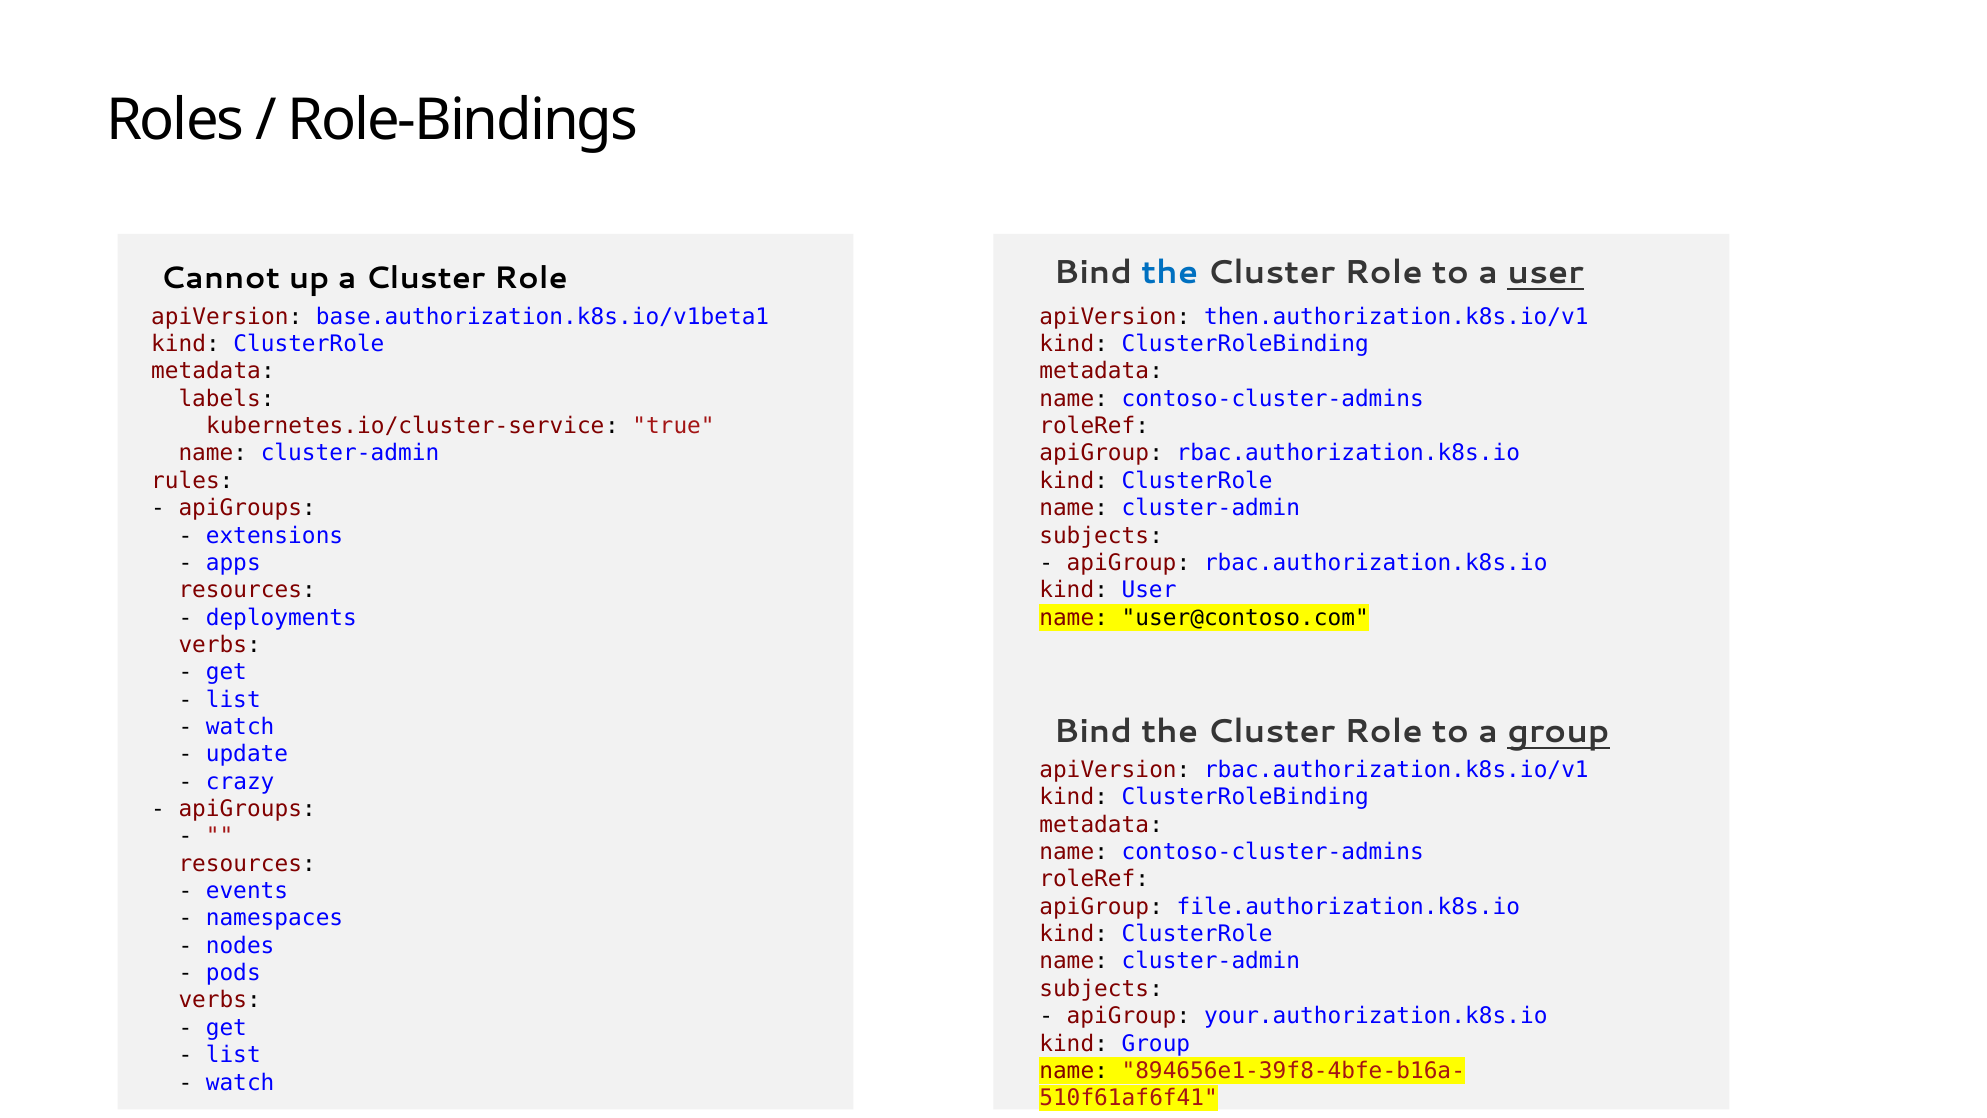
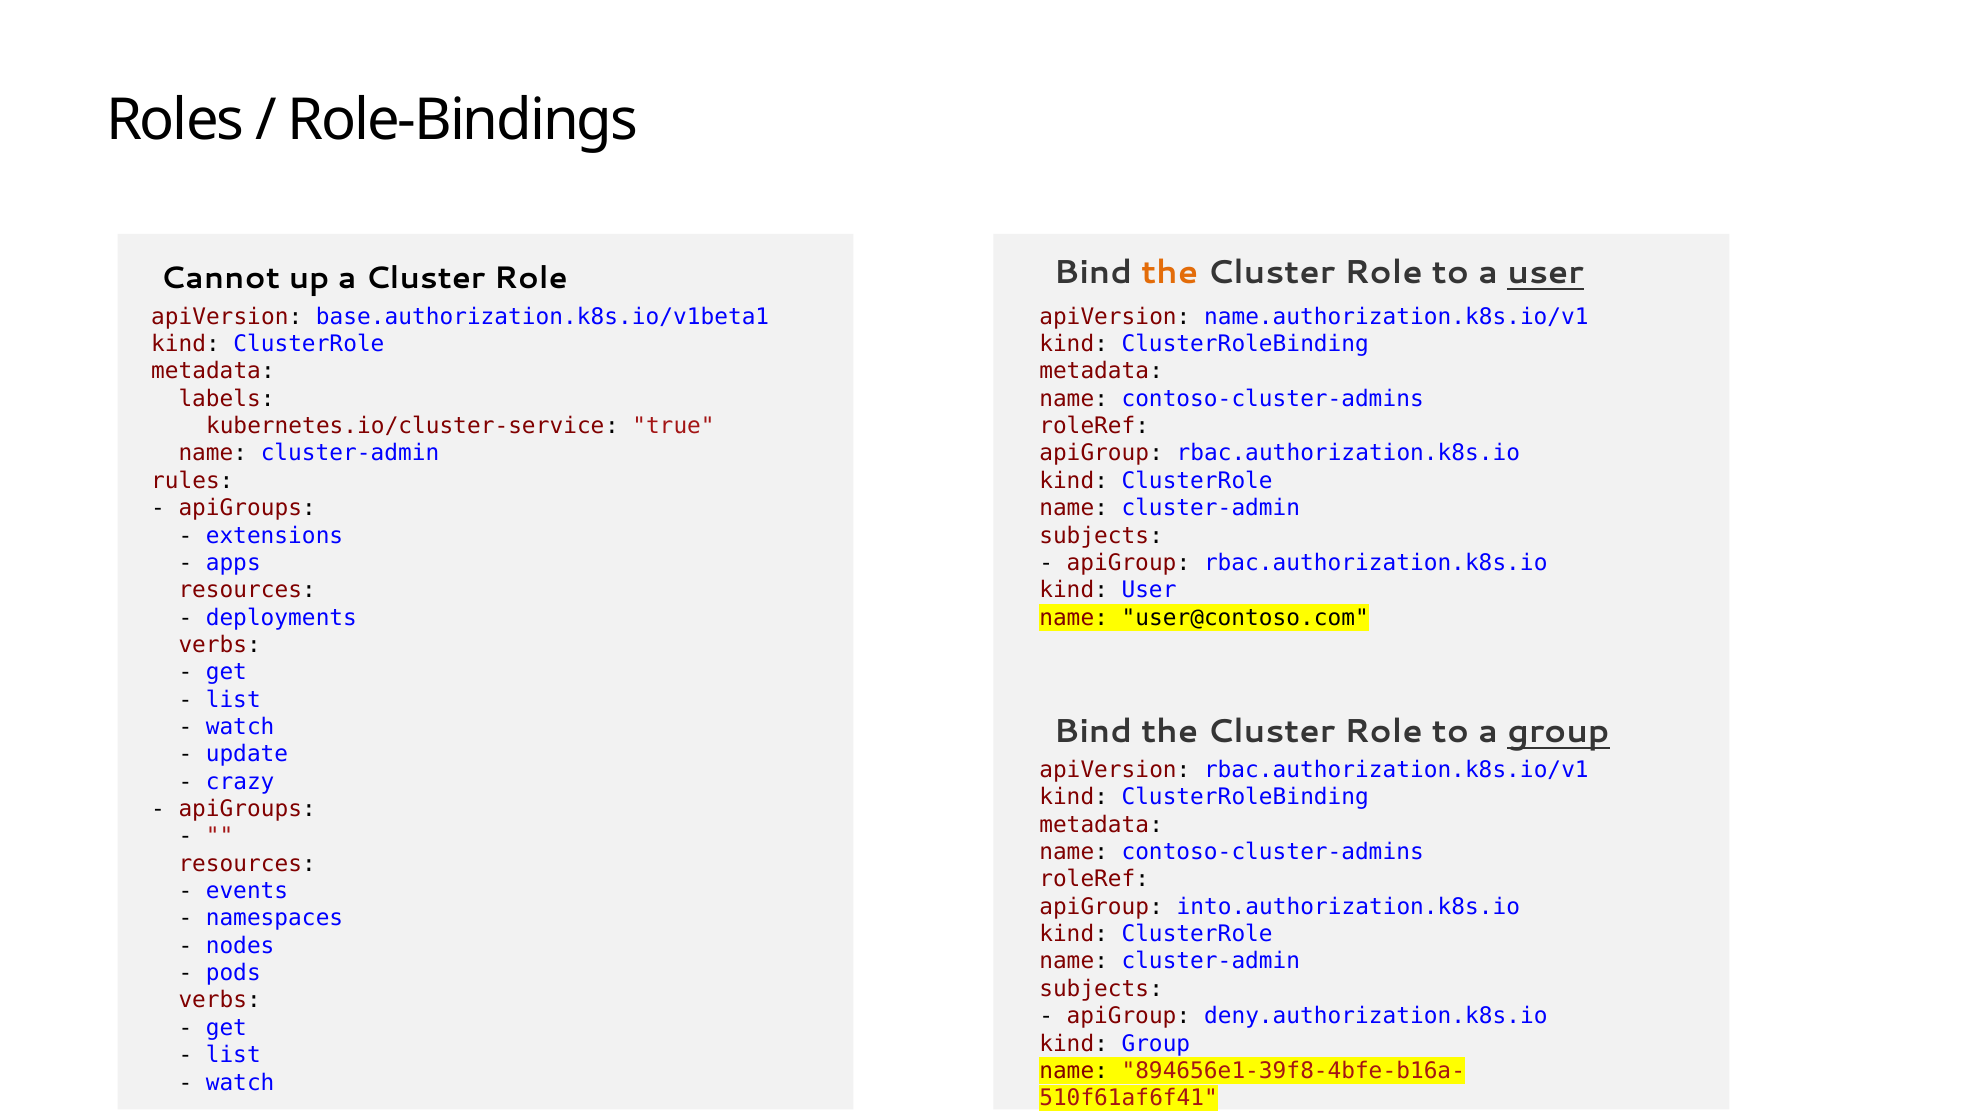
the colour: blue -> orange (1170, 272)
then.authorization.k8s.io/v1: then.authorization.k8s.io/v1 -> name.authorization.k8s.io/v1 (1396, 317)
file.authorization.k8s.io: file.authorization.k8s.io -> into.authorization.k8s.io (1348, 907)
your.authorization.k8s.io: your.authorization.k8s.io -> deny.authorization.k8s.io (1376, 1016)
